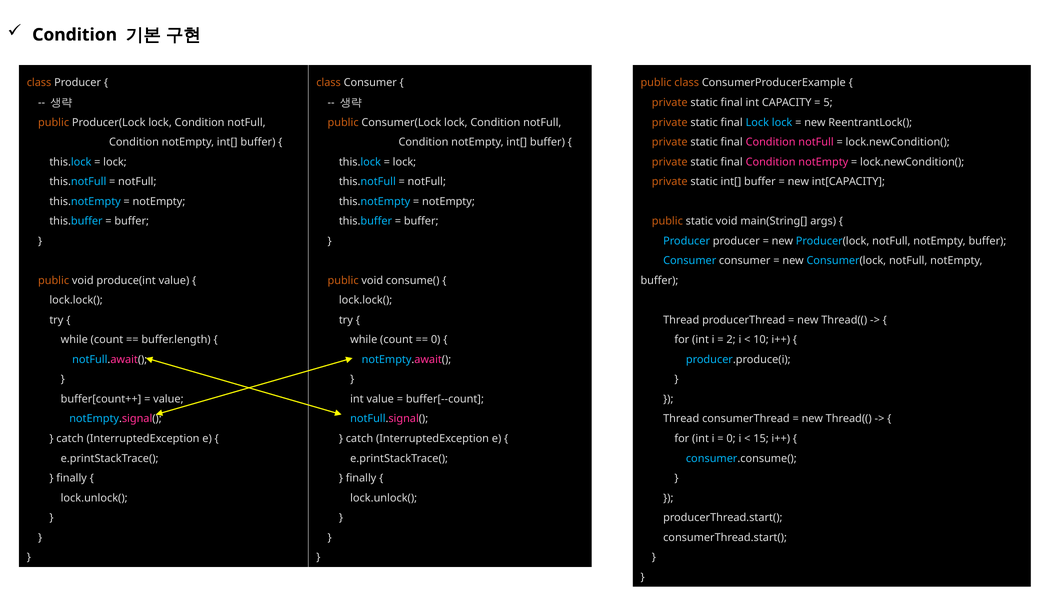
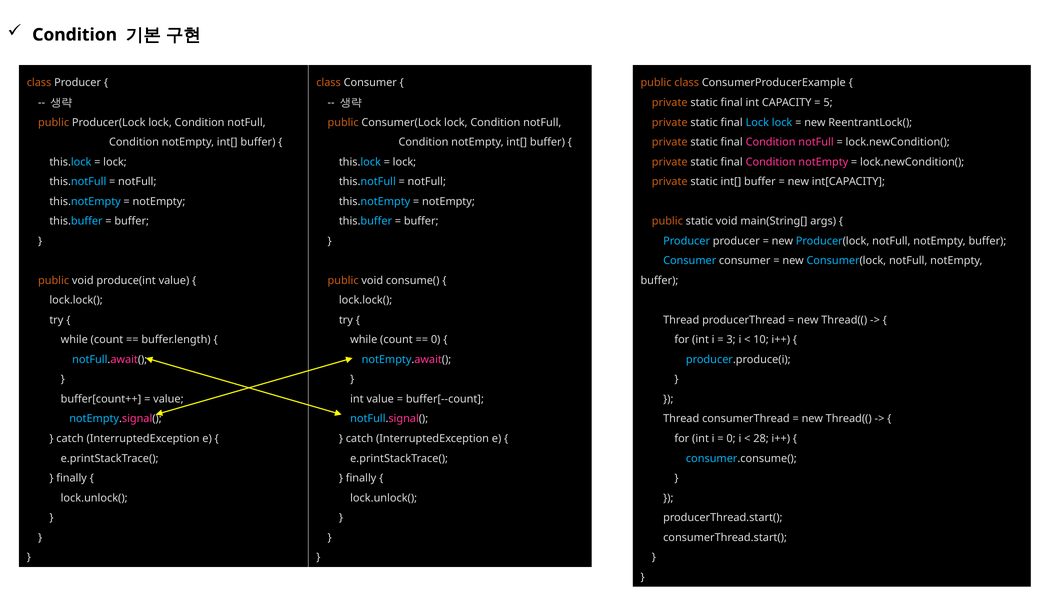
2: 2 -> 3 (731, 340)
15: 15 -> 28 (761, 439)
